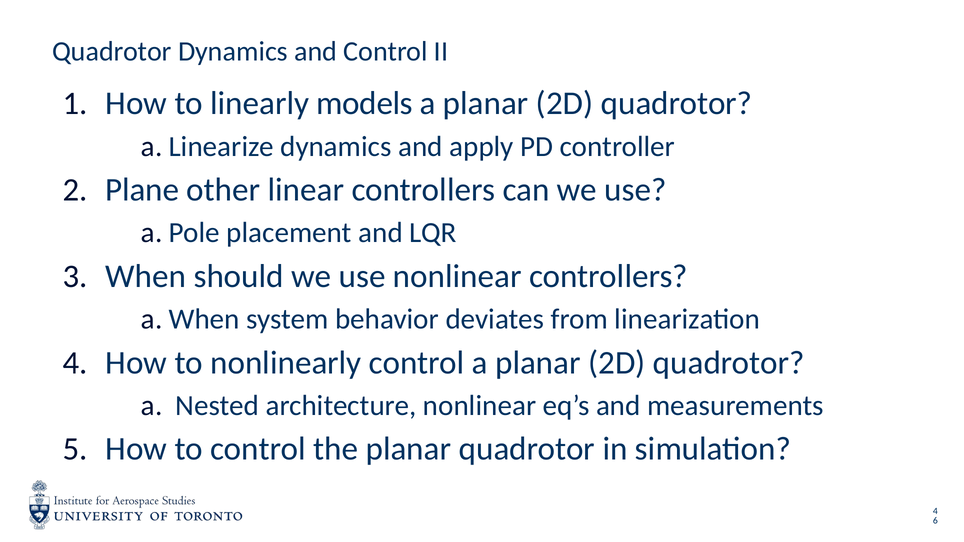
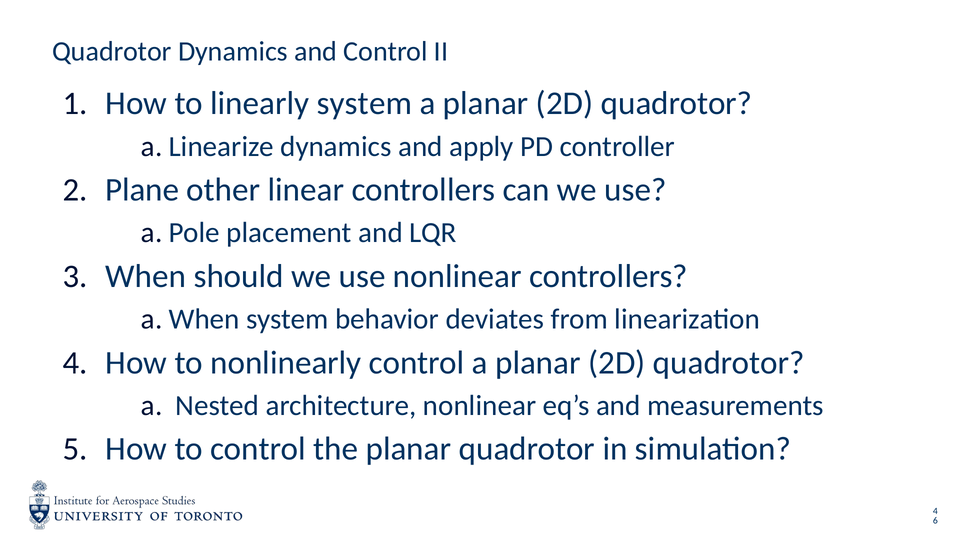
linearly models: models -> system (364, 104)
